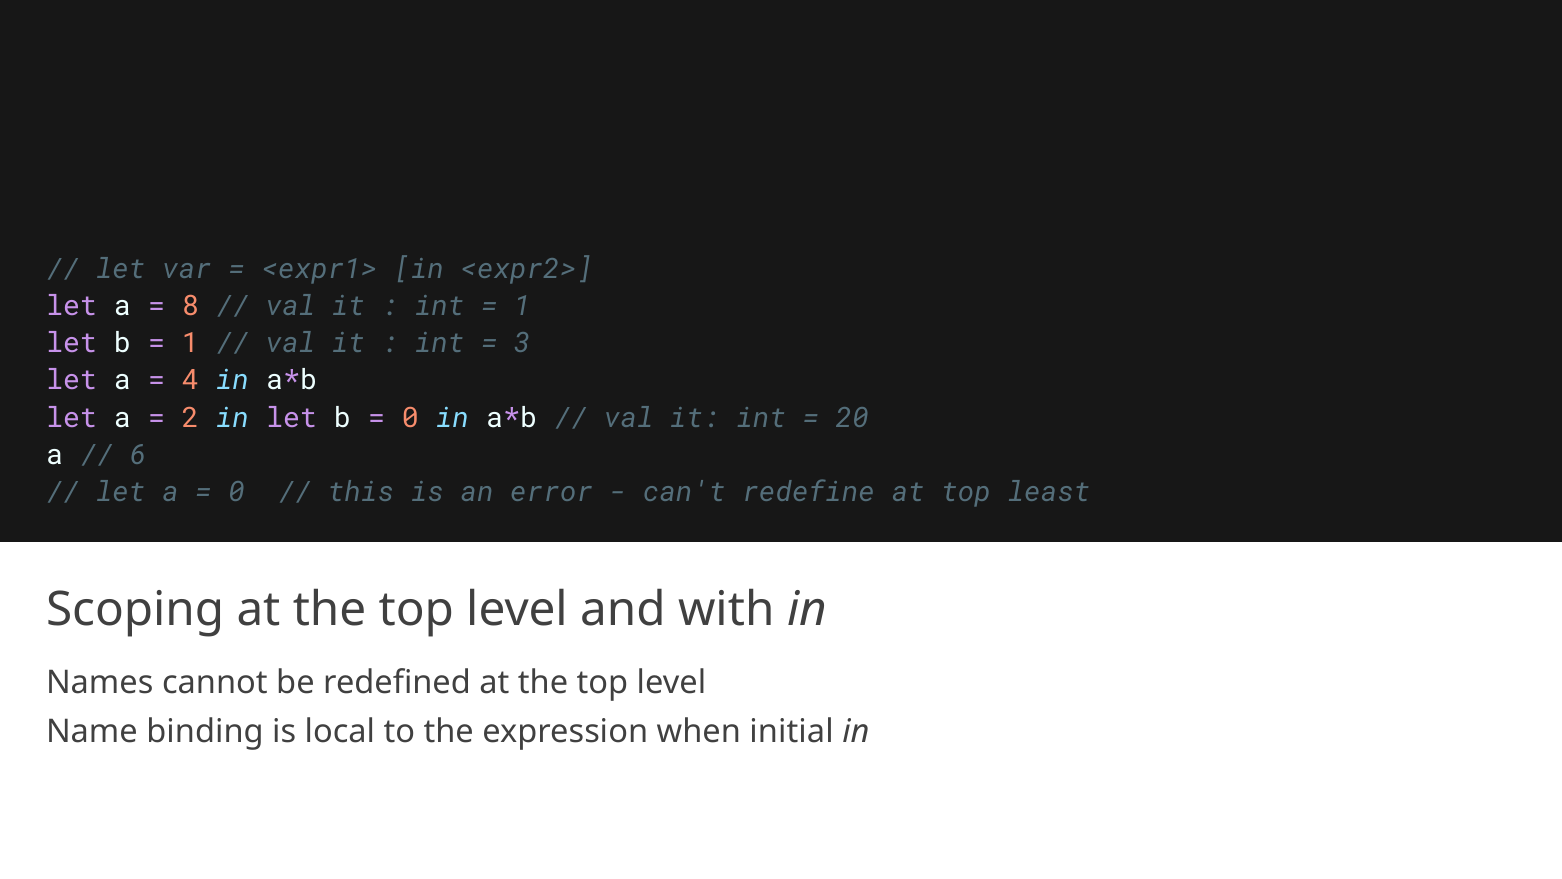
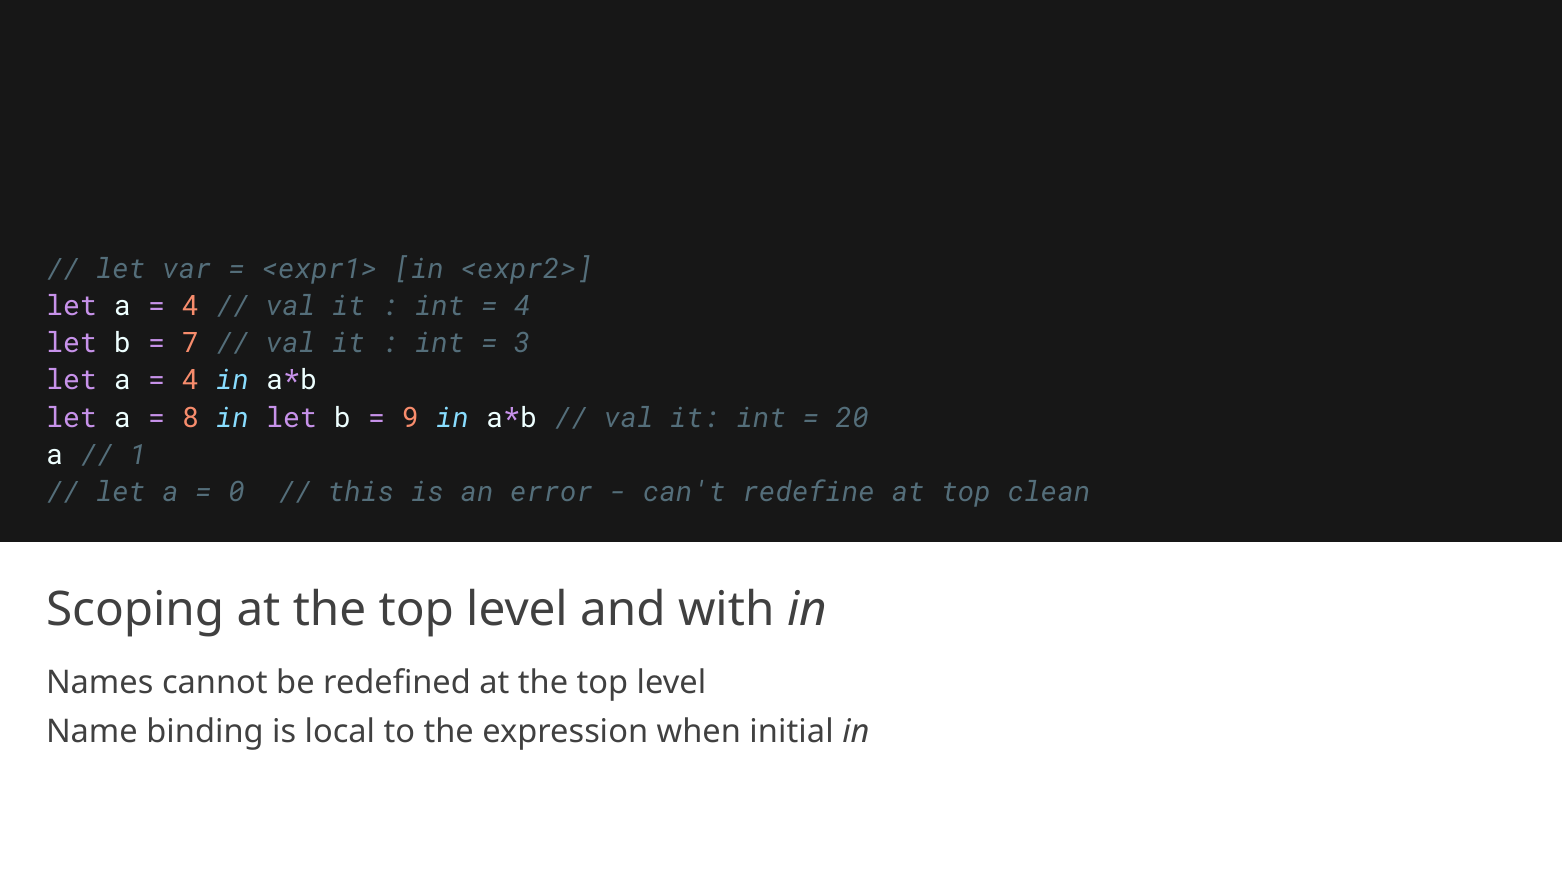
8: 8 -> 4 (190, 306)
1: 1 -> 4 (522, 306)
1: 1 -> 7 (190, 343)
2: 2 -> 8 (190, 418)
0: 0 -> 9 (410, 418)
6: 6 -> 1 (138, 455)
least: least -> clean (1049, 492)
